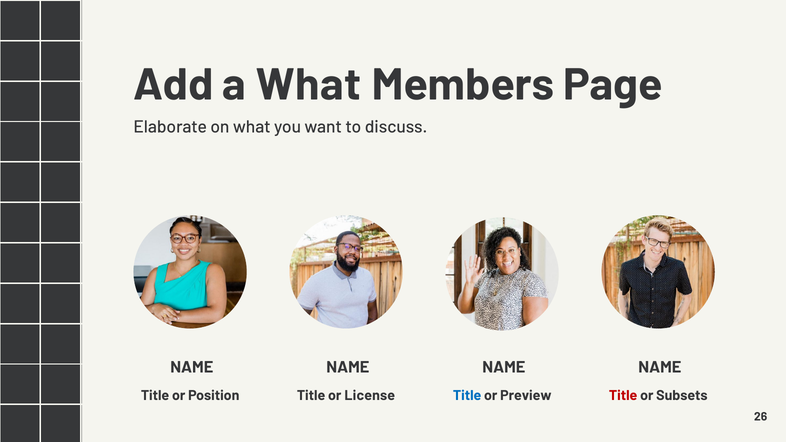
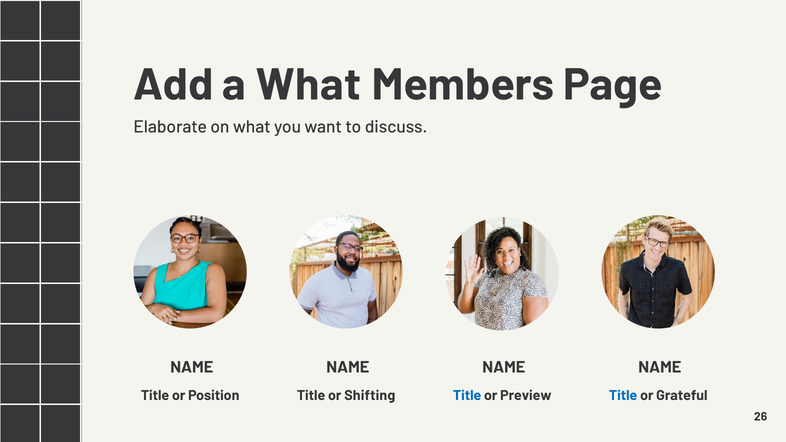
License: License -> Shifting (370, 396)
Title colour: red -> blue (623, 396)
Subsets: Subsets -> Grateful (682, 396)
